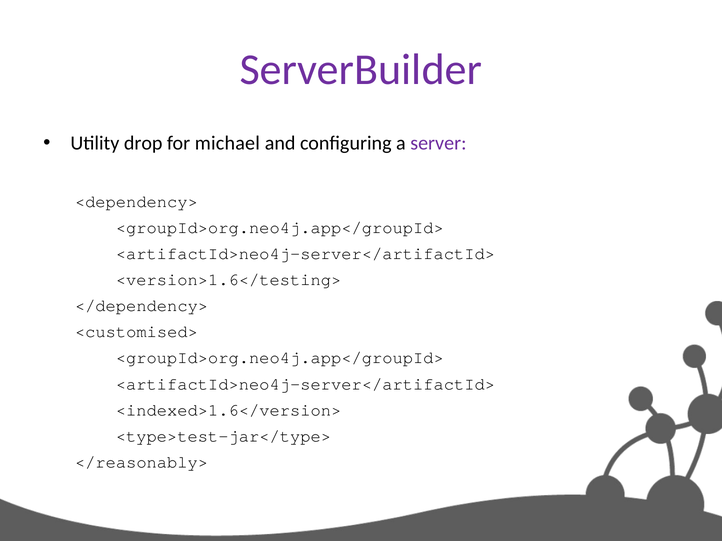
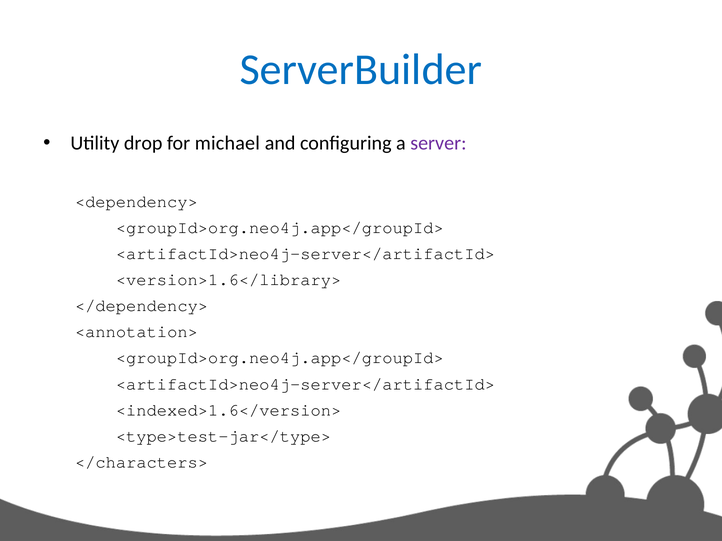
ServerBuilder colour: purple -> blue (361, 70)
<version>1.6</testing>: <version>1.6</testing> -> <version>1.6</library> (229, 280)
<customised>: <customised> -> <annotation> (136, 332)
</reasonably>: </reasonably> -> </characters> (141, 463)
